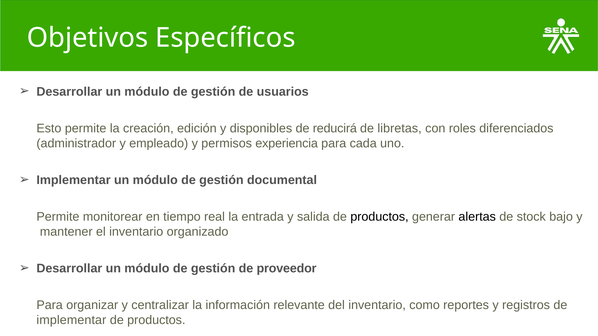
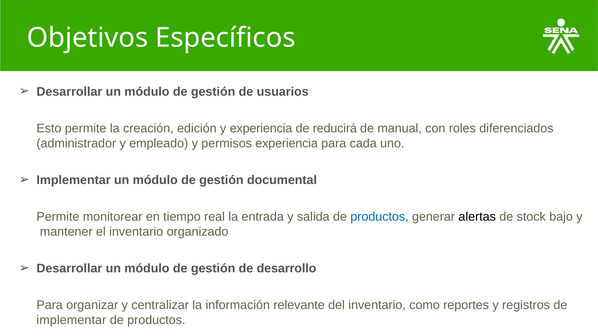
y disponibles: disponibles -> experiencia (261, 128)
libretas: libretas -> manual (400, 128)
productos colour: black -> blue (379, 217)
proveedor: proveedor -> desarrollo (287, 269)
